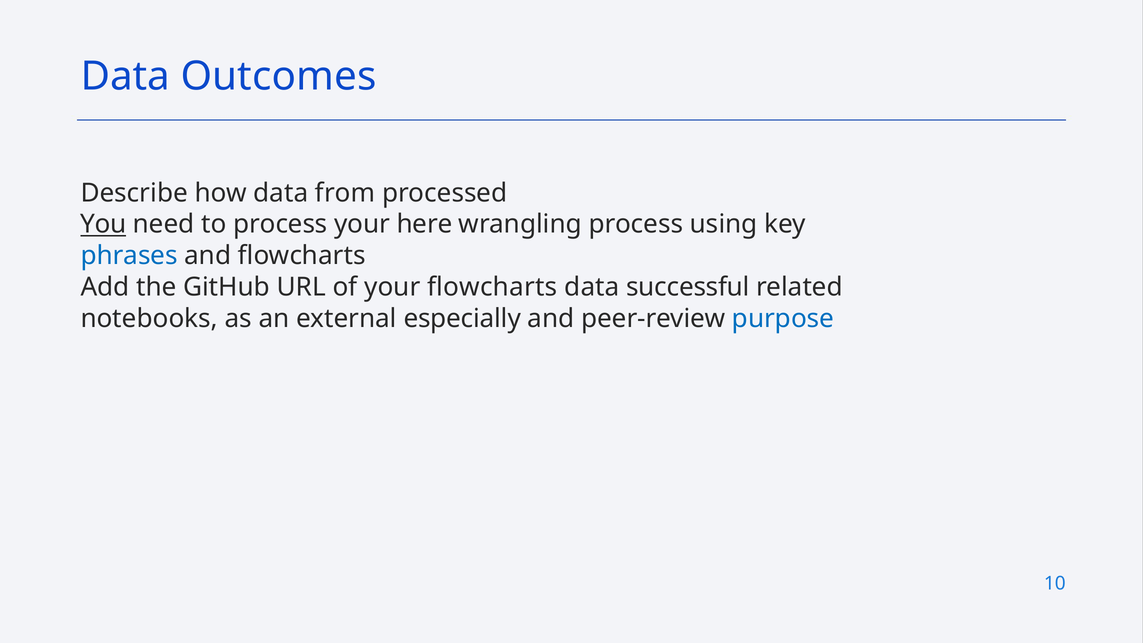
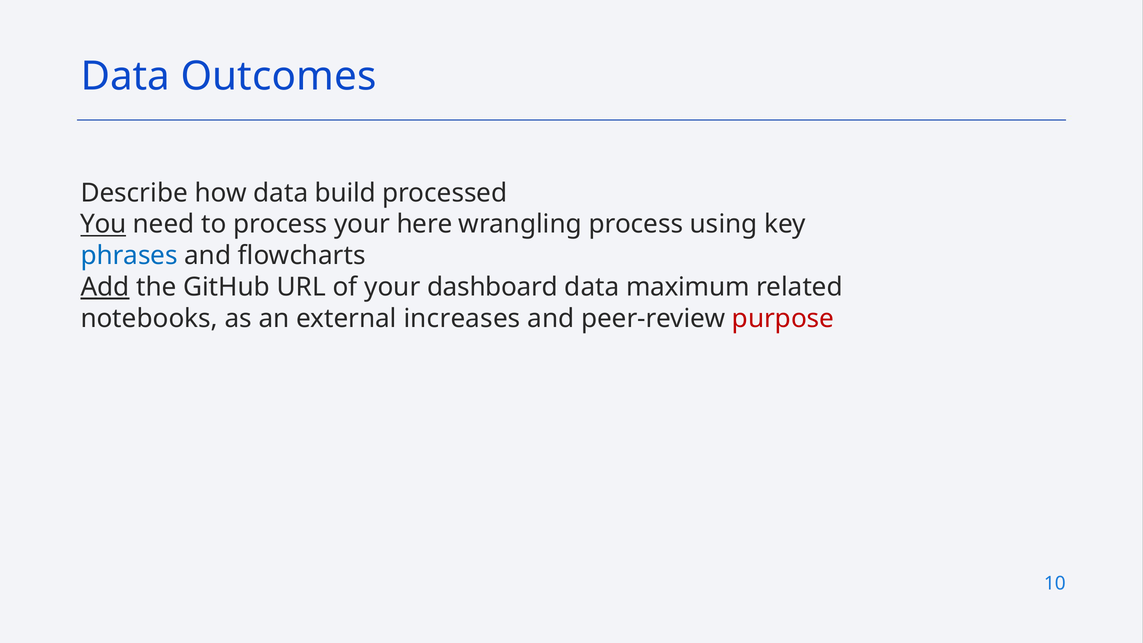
from: from -> build (345, 193)
Add underline: none -> present (105, 287)
your flowcharts: flowcharts -> dashboard (493, 287)
successful: successful -> maximum (688, 287)
especially: especially -> increases (462, 319)
purpose colour: blue -> red (783, 319)
